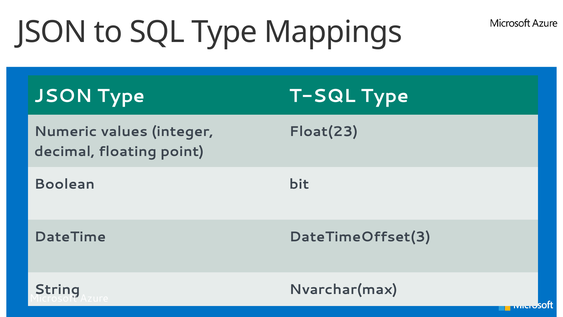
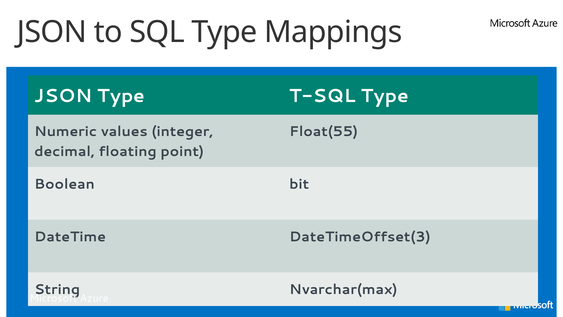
Float(23: Float(23 -> Float(55 (324, 132)
